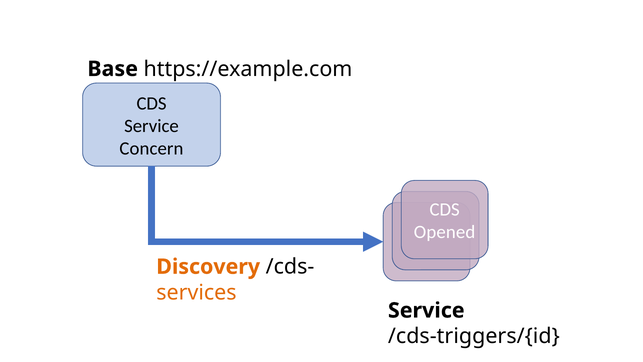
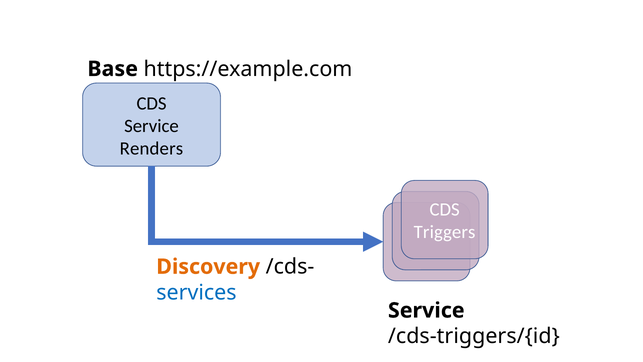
Concern: Concern -> Renders (151, 148)
Opened: Opened -> Triggers (445, 232)
services colour: orange -> blue (196, 292)
